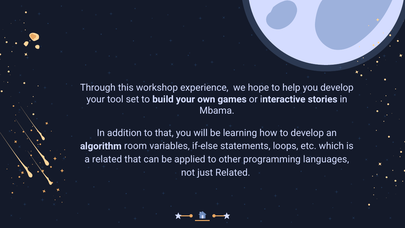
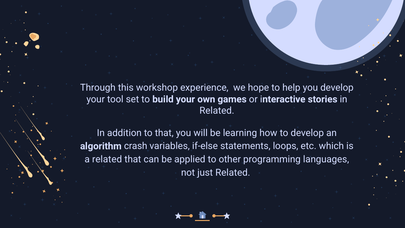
Mbama: Mbama -> Related (217, 111)
room: room -> crash (136, 146)
